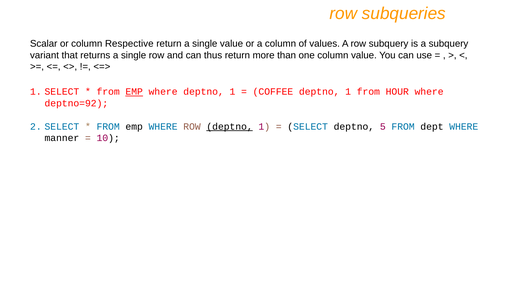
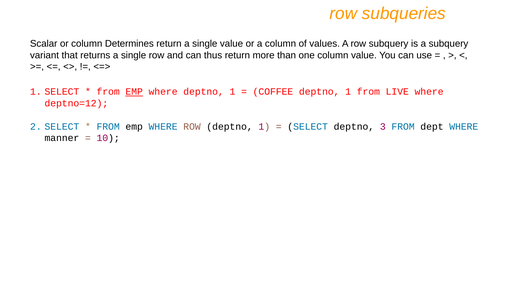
Respective: Respective -> Determines (129, 44)
HOUR: HOUR -> LIVE (397, 92)
deptno=92: deptno=92 -> deptno=12 (76, 103)
deptno underline: present -> none (230, 127)
5: 5 -> 3 (383, 127)
